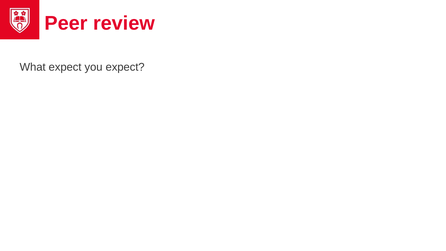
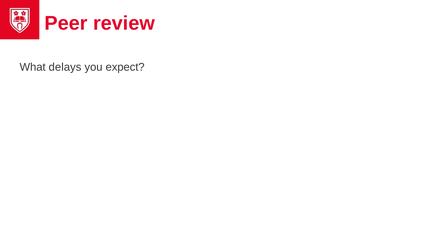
What expect: expect -> delays (65, 67)
